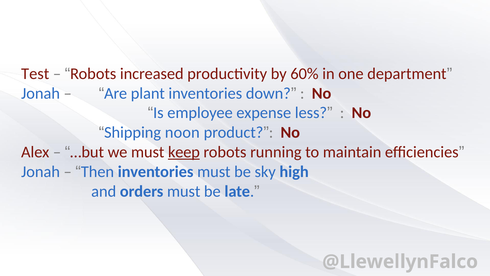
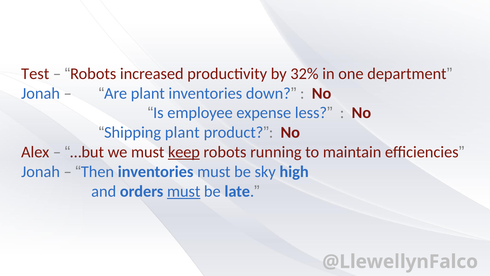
60%: 60% -> 32% (304, 74)
Shipping noon: noon -> plant (182, 132)
must underline: none -> present (184, 191)
